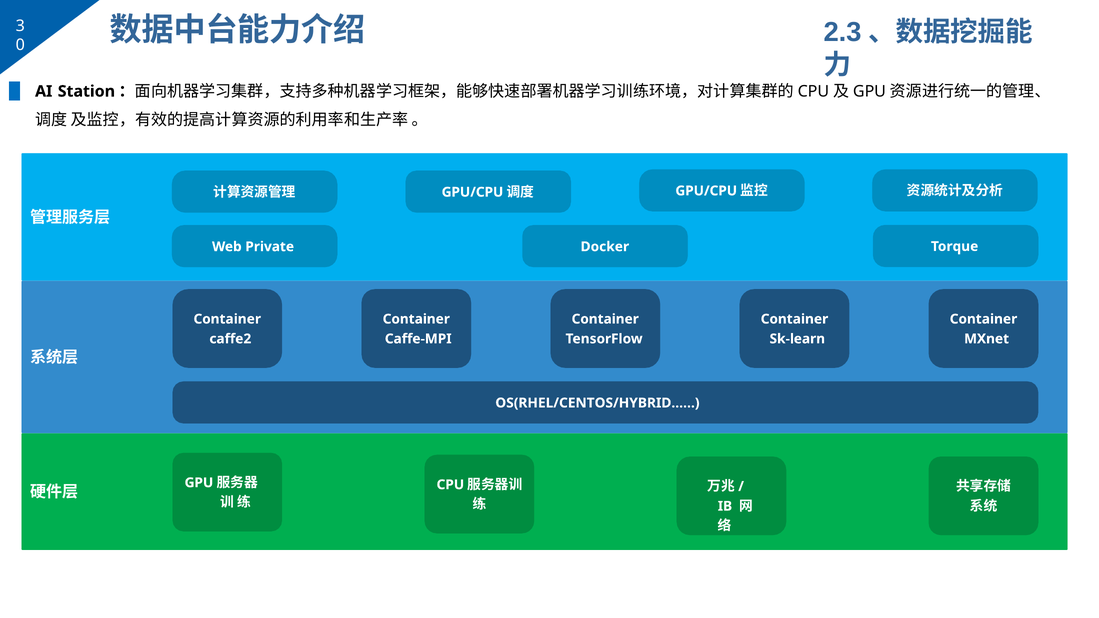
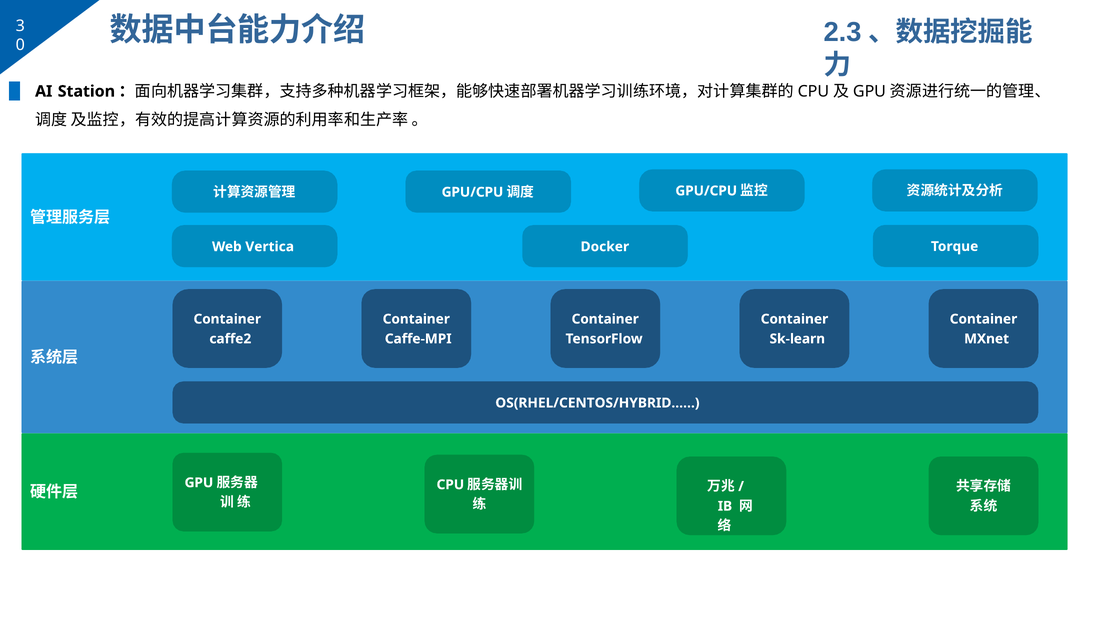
Private: Private -> Vertica (270, 247)
